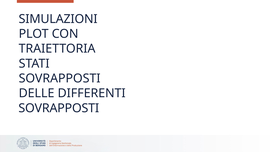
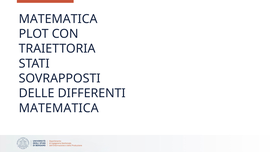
SIMULAZIONI: SIMULAZIONI -> MATEMATICA (58, 19)
SOVRAPPOSTI: SOVRAPPOSTI -> MATEMATICA (59, 108)
